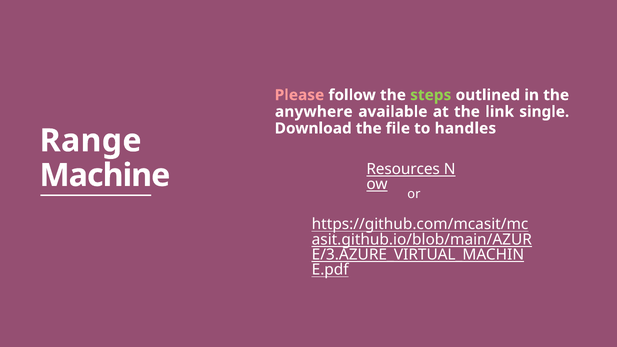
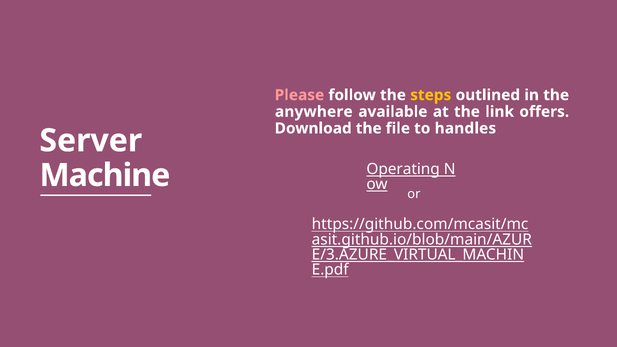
steps colour: light green -> yellow (431, 95)
single: single -> offers (544, 112)
Range: Range -> Server (91, 141)
Resources: Resources -> Operating (403, 169)
